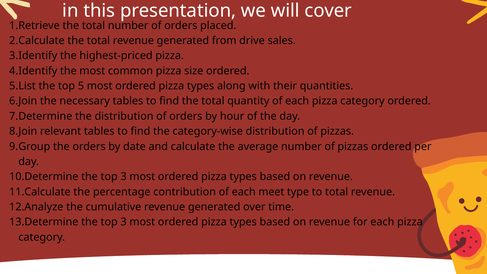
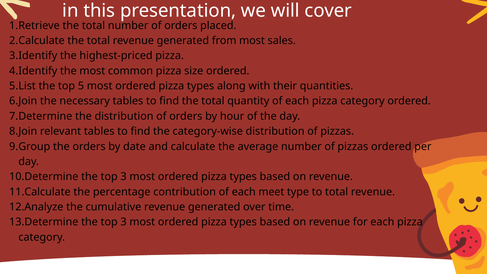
from drive: drive -> most (252, 41)
